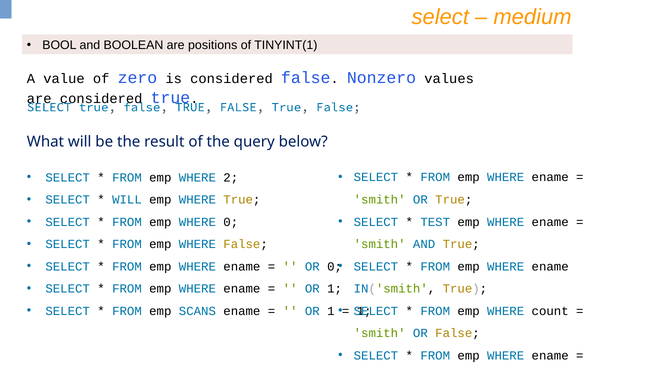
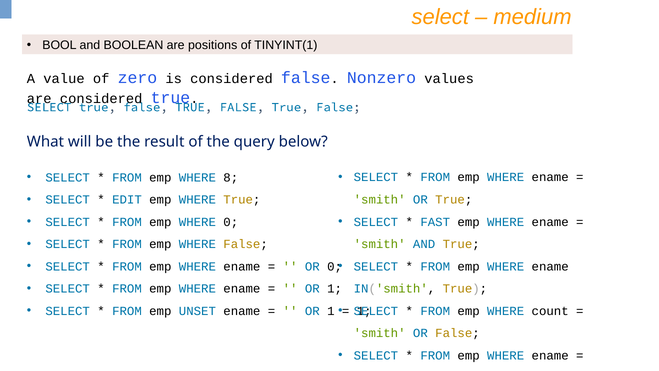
2: 2 -> 8 (231, 177)
WILL: WILL -> EDIT (127, 200)
TEST: TEST -> FAST (435, 222)
SCANS: SCANS -> UNSET (197, 311)
